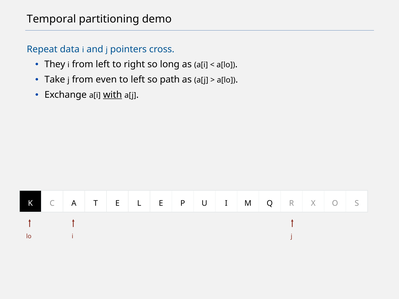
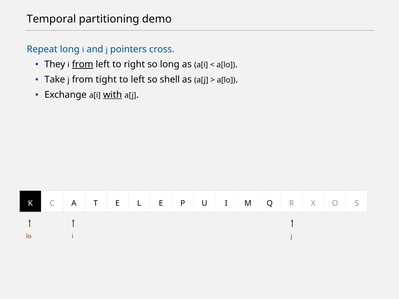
Repeat data: data -> long (70, 49)
from underline: none -> present (83, 64)
even: even -> tight (106, 80)
path: path -> shell (170, 80)
